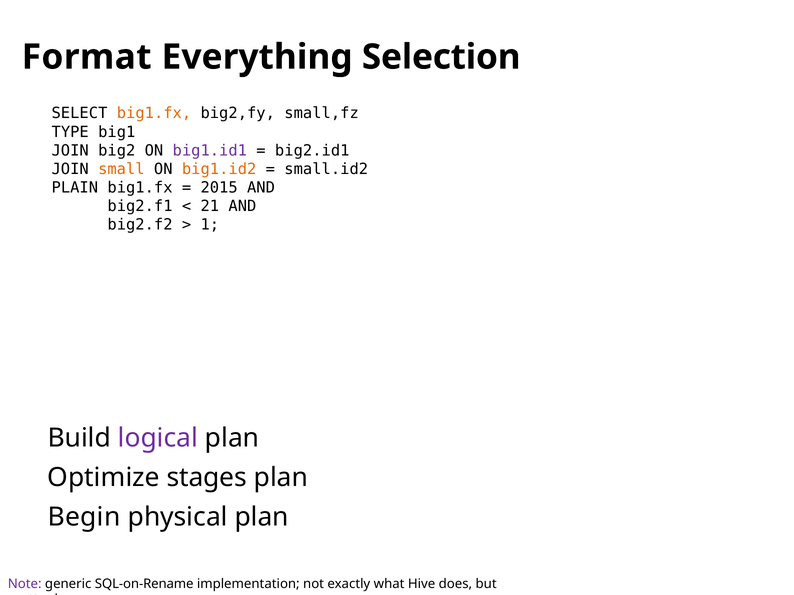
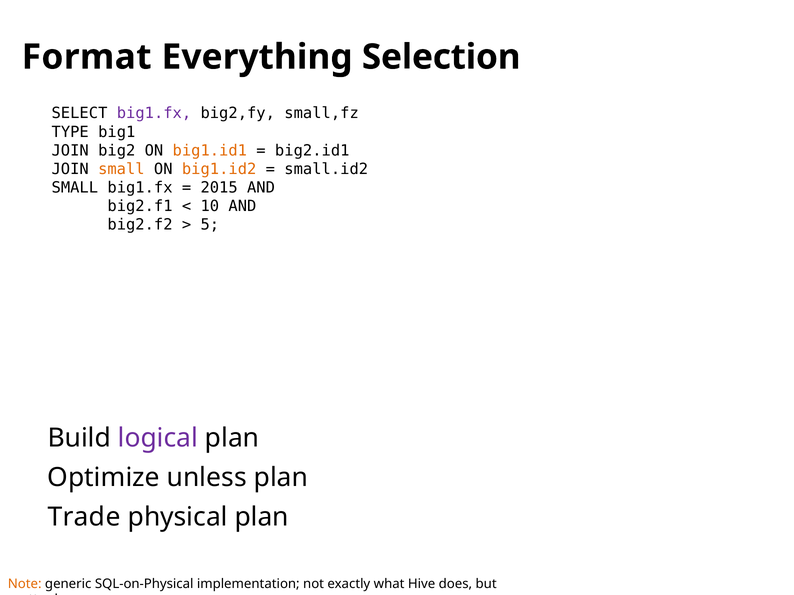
big1.fx colour: orange -> purple (154, 114)
big1.id1 colour: purple -> orange (210, 151)
PLAIN: PLAIN -> SMALL (75, 188)
21: 21 -> 10 (210, 206)
1: 1 -> 5 (210, 225)
stages: stages -> unless (207, 478)
Begin: Begin -> Trade (84, 517)
Note colour: purple -> orange (25, 584)
SQL-on-Rename: SQL-on-Rename -> SQL-on-Physical (144, 584)
